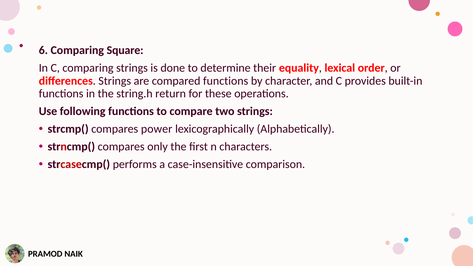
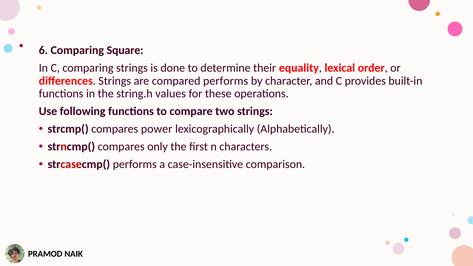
compared functions: functions -> performs (226, 81)
return: return -> values (171, 94)
